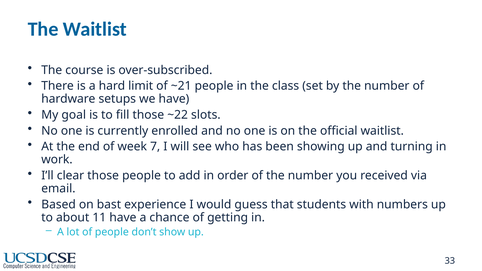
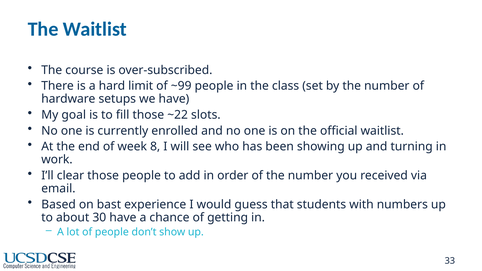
~21: ~21 -> ~99 (181, 86)
7: 7 -> 8 (155, 147)
11: 11 -> 30 (99, 218)
